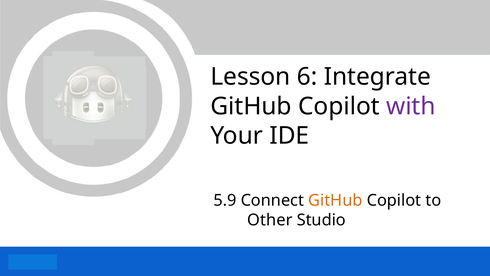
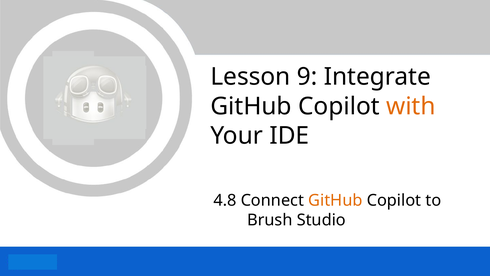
6: 6 -> 9 (307, 77)
with colour: purple -> orange (411, 106)
5.9: 5.9 -> 4.8 (225, 200)
Other: Other -> Brush (270, 220)
